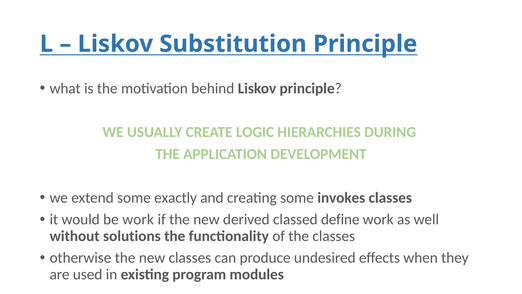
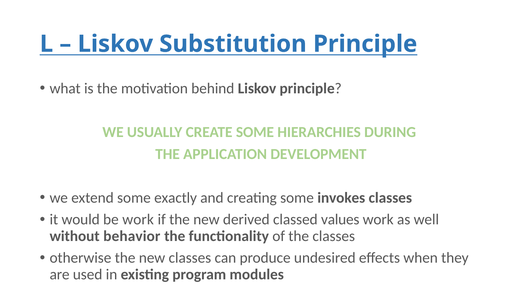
CREATE LOGIC: LOGIC -> SOME (255, 132)
define: define -> values (340, 219)
solutions: solutions -> behavior (132, 236)
